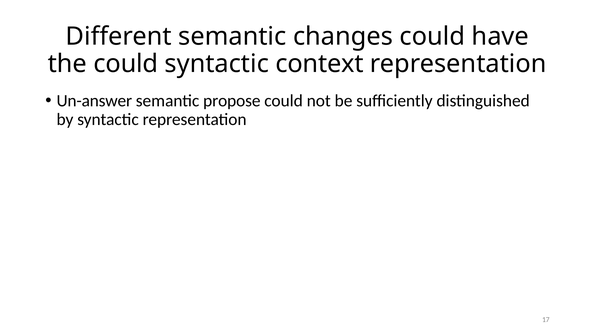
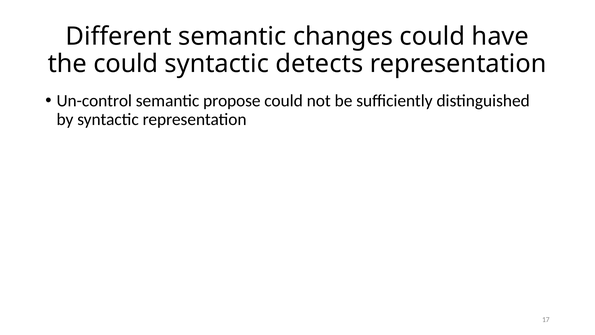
context: context -> detects (319, 64)
Un-answer: Un-answer -> Un-control (94, 101)
